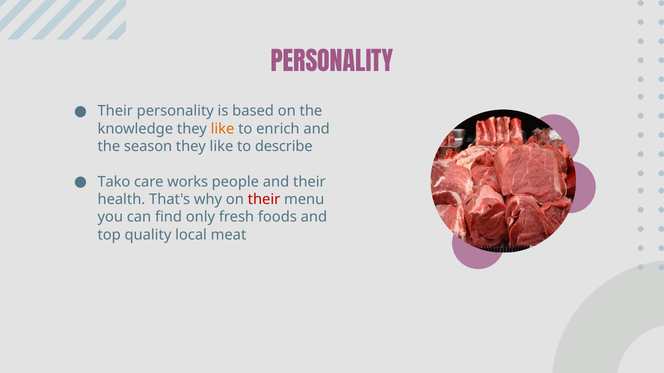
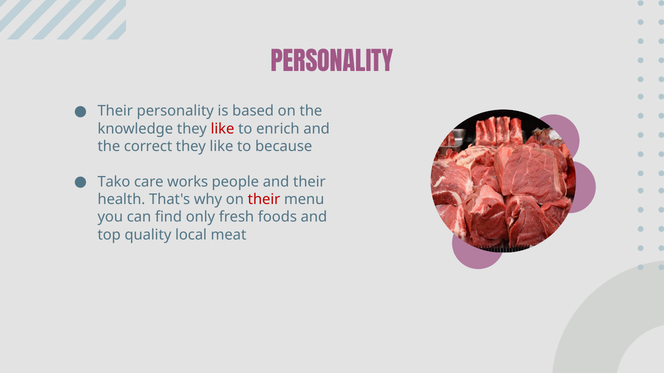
like colour: orange -> red (223, 129)
season: season -> correct (148, 147)
describe: describe -> because (284, 147)
